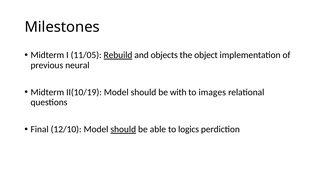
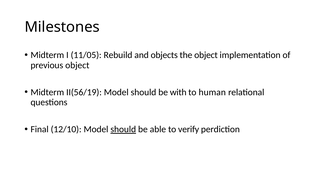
Rebuild underline: present -> none (118, 55)
previous neural: neural -> object (77, 65)
II(10/19: II(10/19 -> II(56/19 (84, 92)
images: images -> human (212, 92)
logics: logics -> verify (189, 129)
